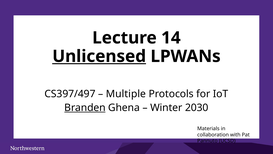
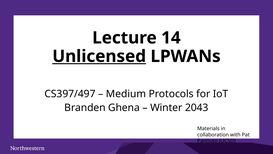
Multiple: Multiple -> Medium (126, 94)
Branden underline: present -> none (85, 107)
2030: 2030 -> 2043 (197, 107)
